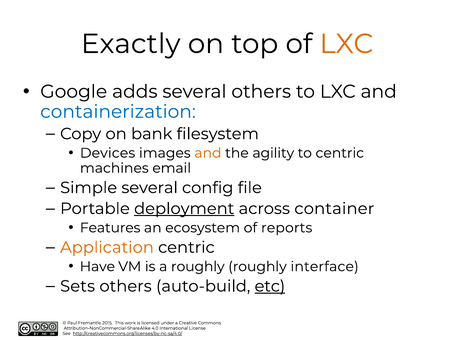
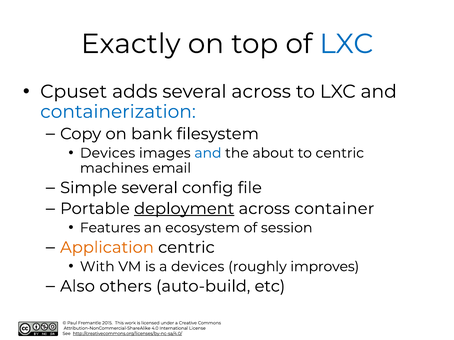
LXC colour: orange -> blue (346, 44)
Google: Google -> Cpuset (74, 92)
several others: others -> across (261, 92)
and colour: orange -> blue (208, 153)
agility: agility -> about (273, 153)
reports: reports -> session (287, 228)
Have: Have -> With (97, 267)
a roughly: roughly -> devices (198, 267)
interface: interface -> improves (325, 267)
Sets: Sets -> Also (78, 287)
etc underline: present -> none (270, 287)
